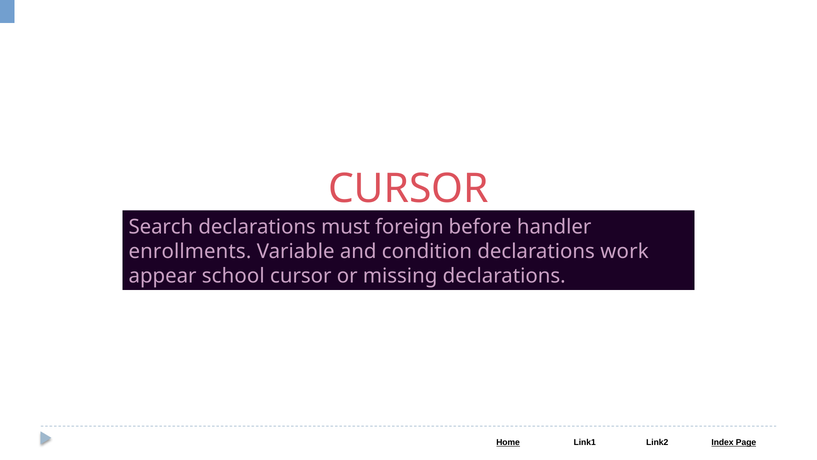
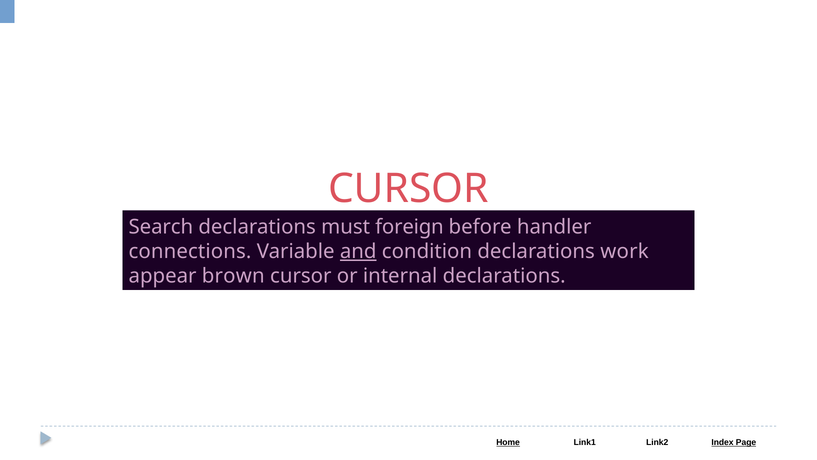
enrollments: enrollments -> connections (190, 251)
and underline: none -> present (358, 251)
school: school -> brown (233, 276)
missing: missing -> internal (400, 276)
